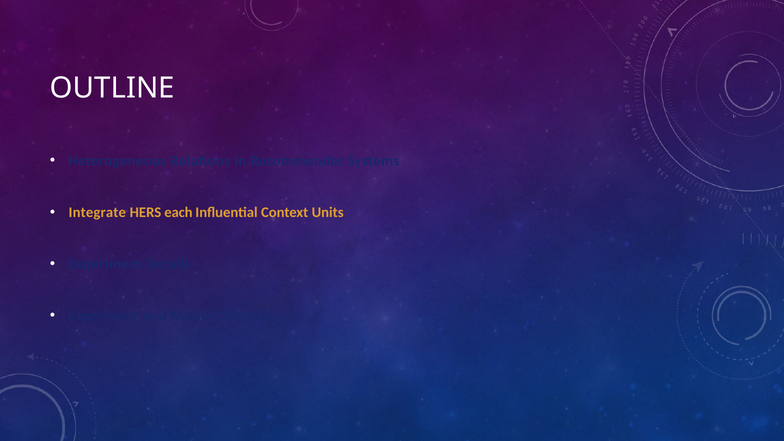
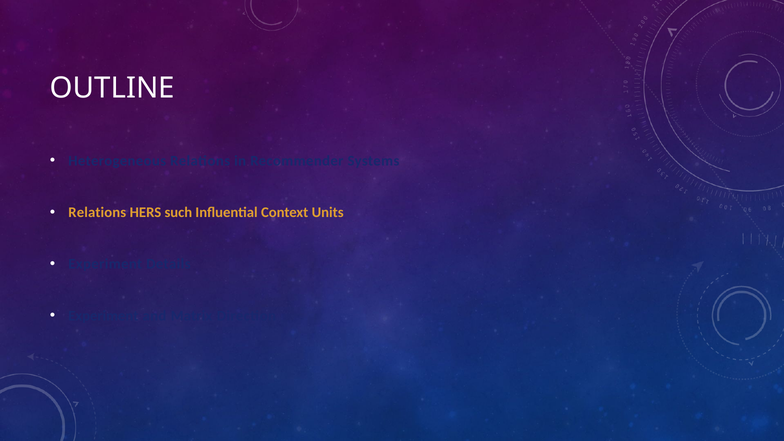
Integrate: Integrate -> Relations (97, 212)
each: each -> such (178, 212)
